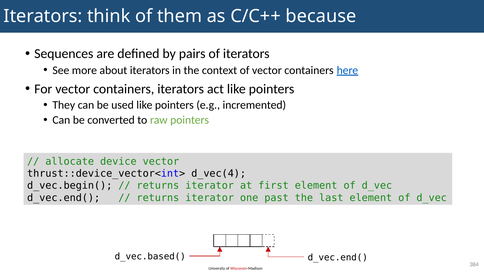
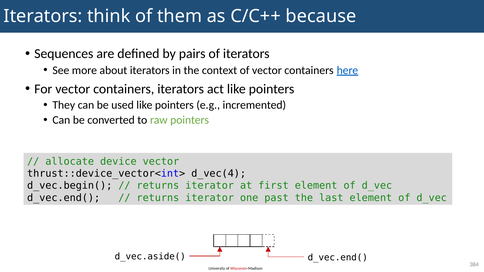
d_vec.based(: d_vec.based( -> d_vec.aside( (150, 257)
